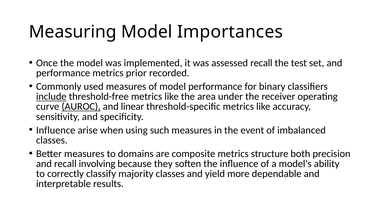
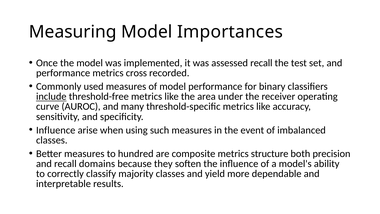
prior: prior -> cross (136, 73)
AUROC underline: present -> none (81, 106)
linear: linear -> many (132, 106)
domains: domains -> hundred (136, 154)
involving: involving -> domains (97, 164)
